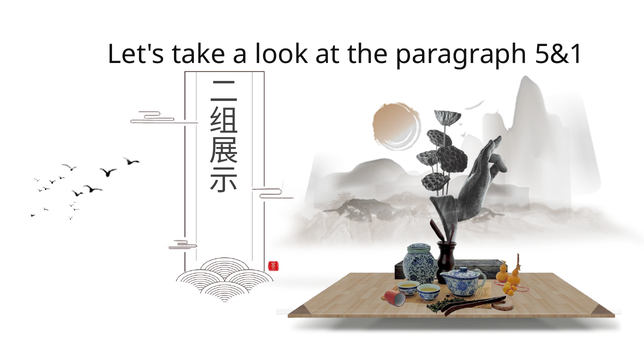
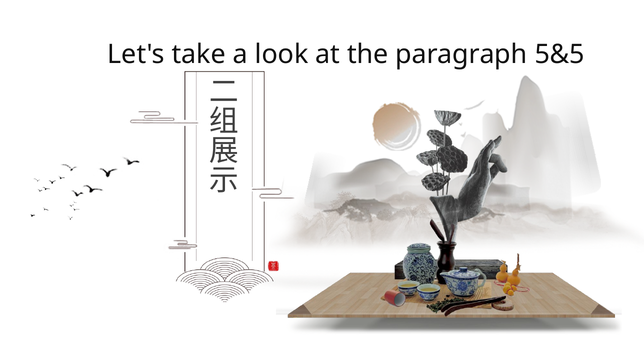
5&1: 5&1 -> 5&5 (560, 54)
